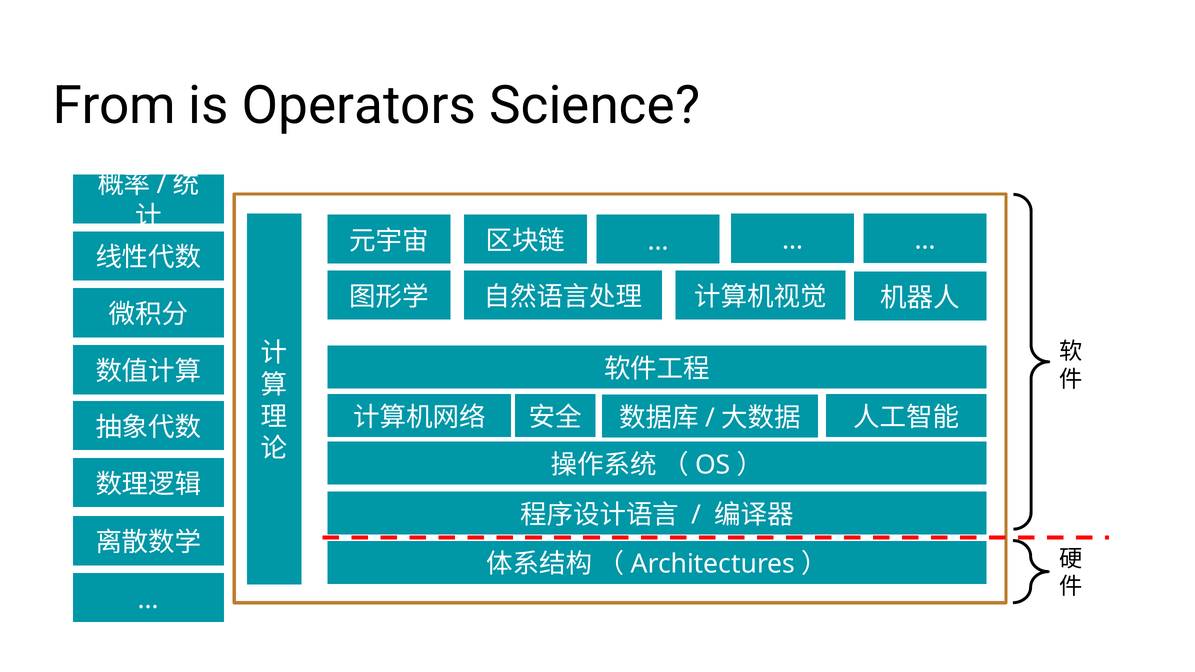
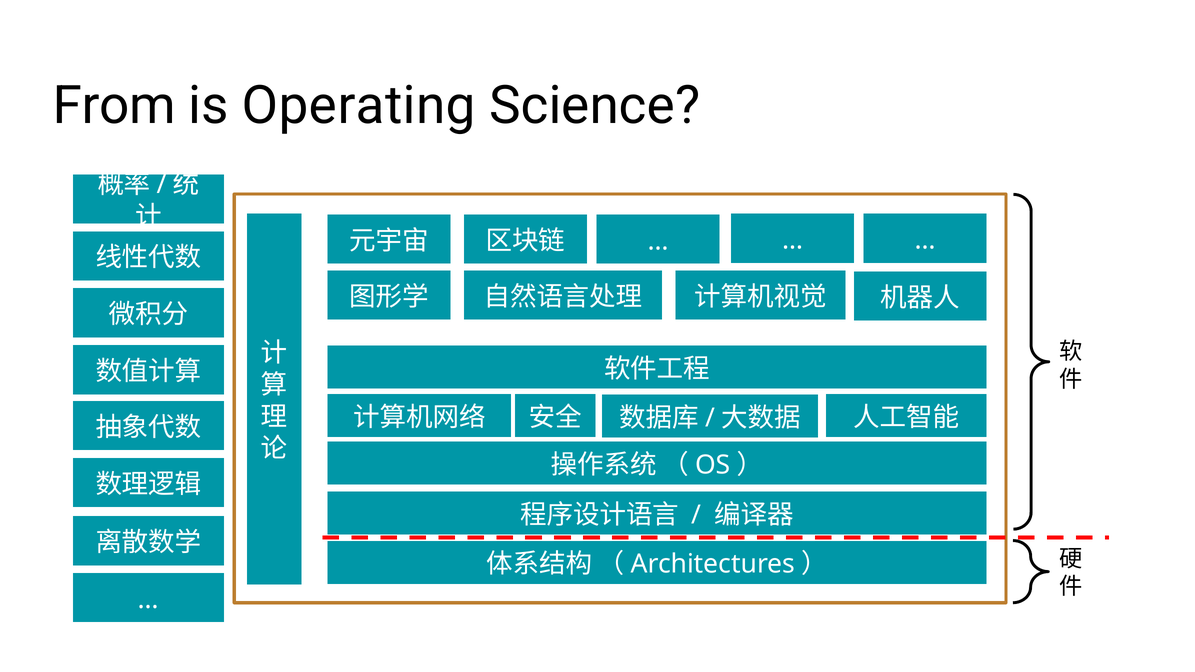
Operators: Operators -> Operating (359, 106)
